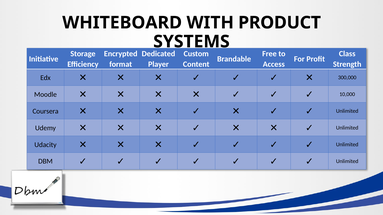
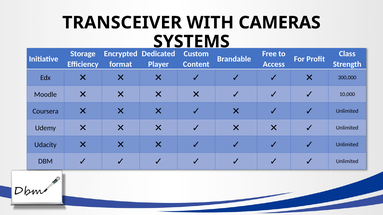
WHITEBOARD: WHITEBOARD -> TRANSCEIVER (122, 23)
PRODUCT: PRODUCT -> CAMERAS (280, 23)
